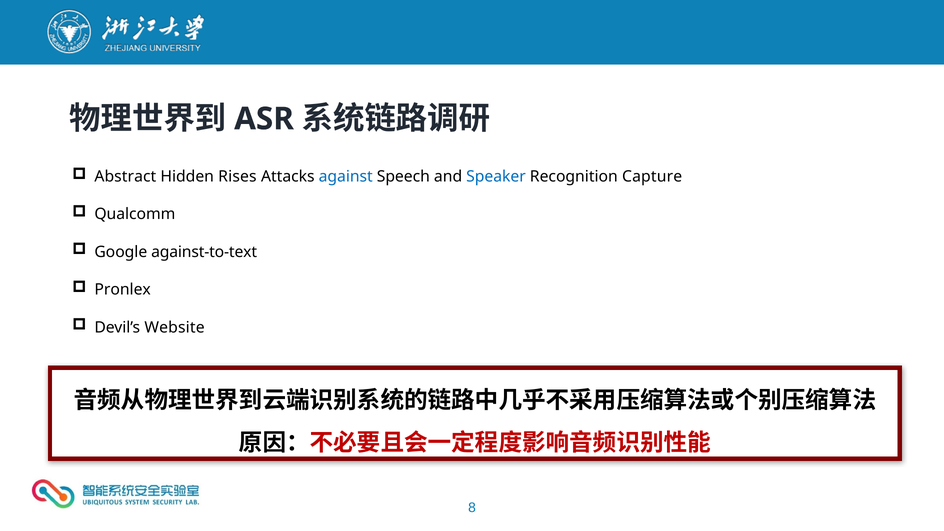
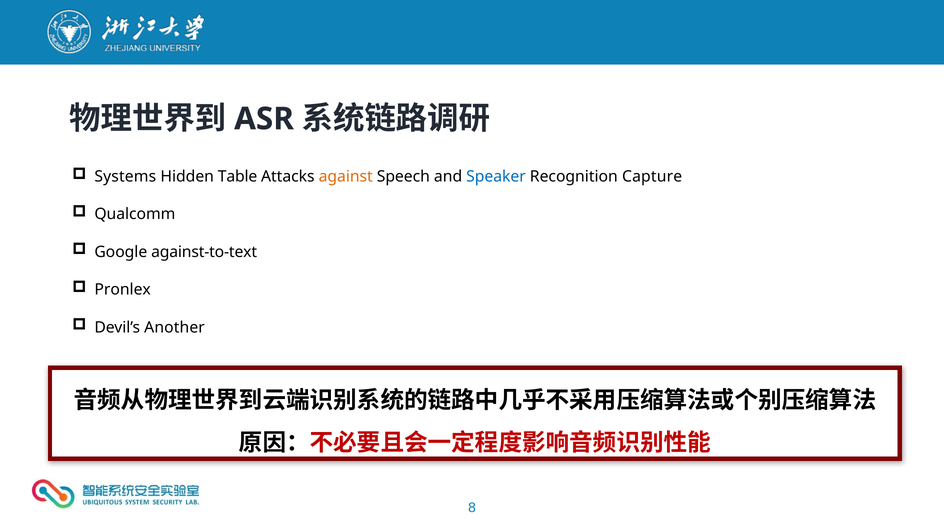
Abstract: Abstract -> Systems (125, 176)
Rises: Rises -> Table (238, 176)
against colour: blue -> orange (346, 176)
Website: Website -> Another (175, 327)
